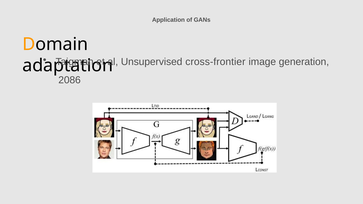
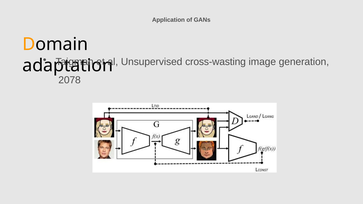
cross-frontier: cross-frontier -> cross-wasting (216, 62)
2086: 2086 -> 2078 (70, 80)
